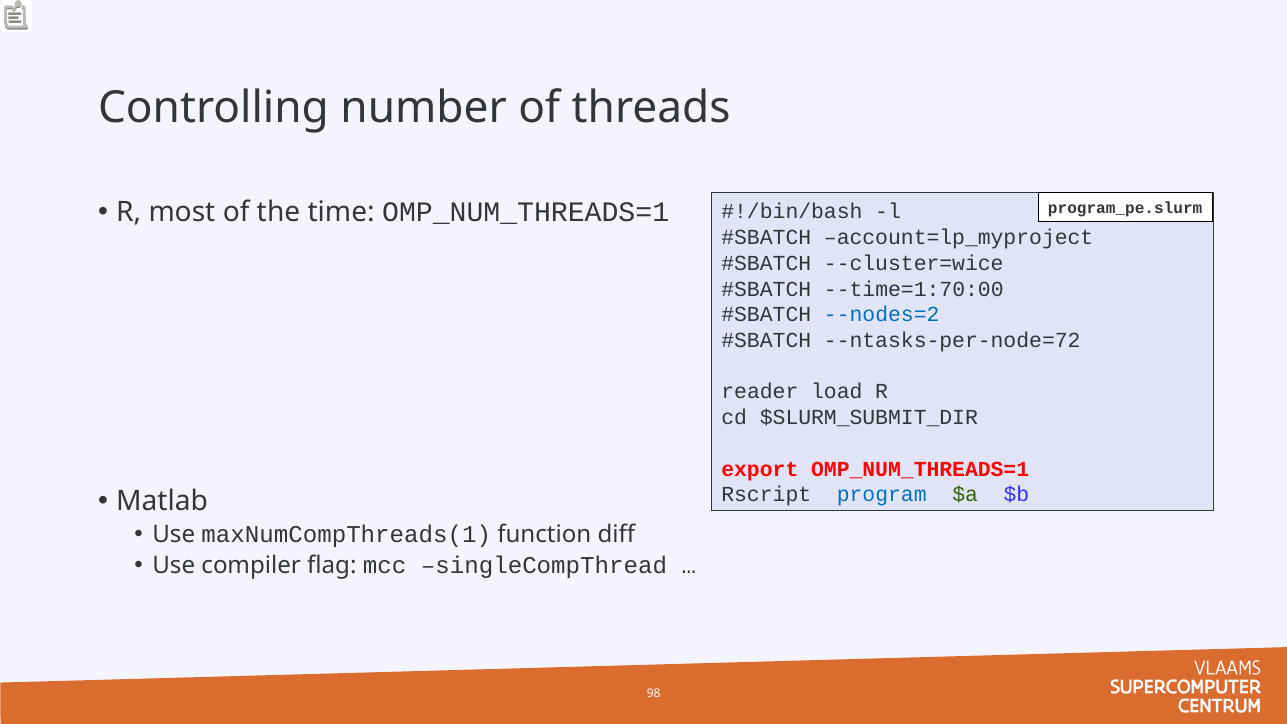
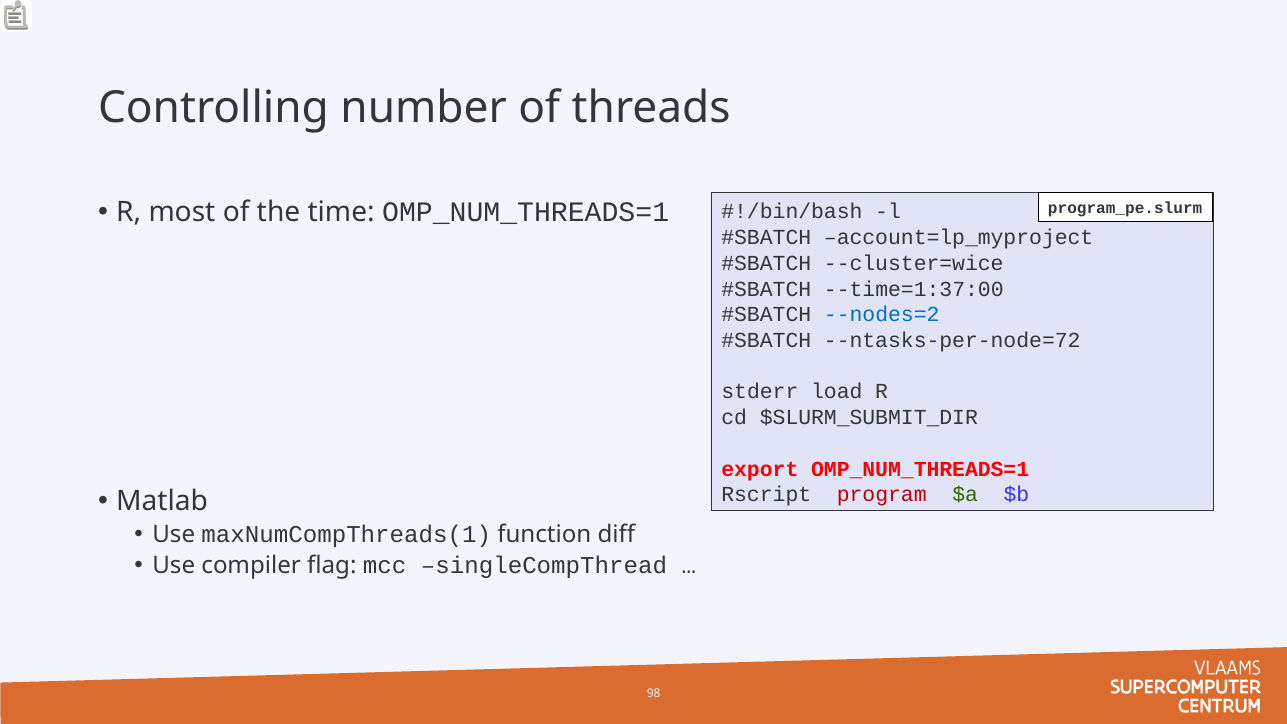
--time=1:70:00: --time=1:70:00 -> --time=1:37:00 (914, 289)
reader: reader -> stderr (760, 392)
program colour: blue -> red (882, 495)
